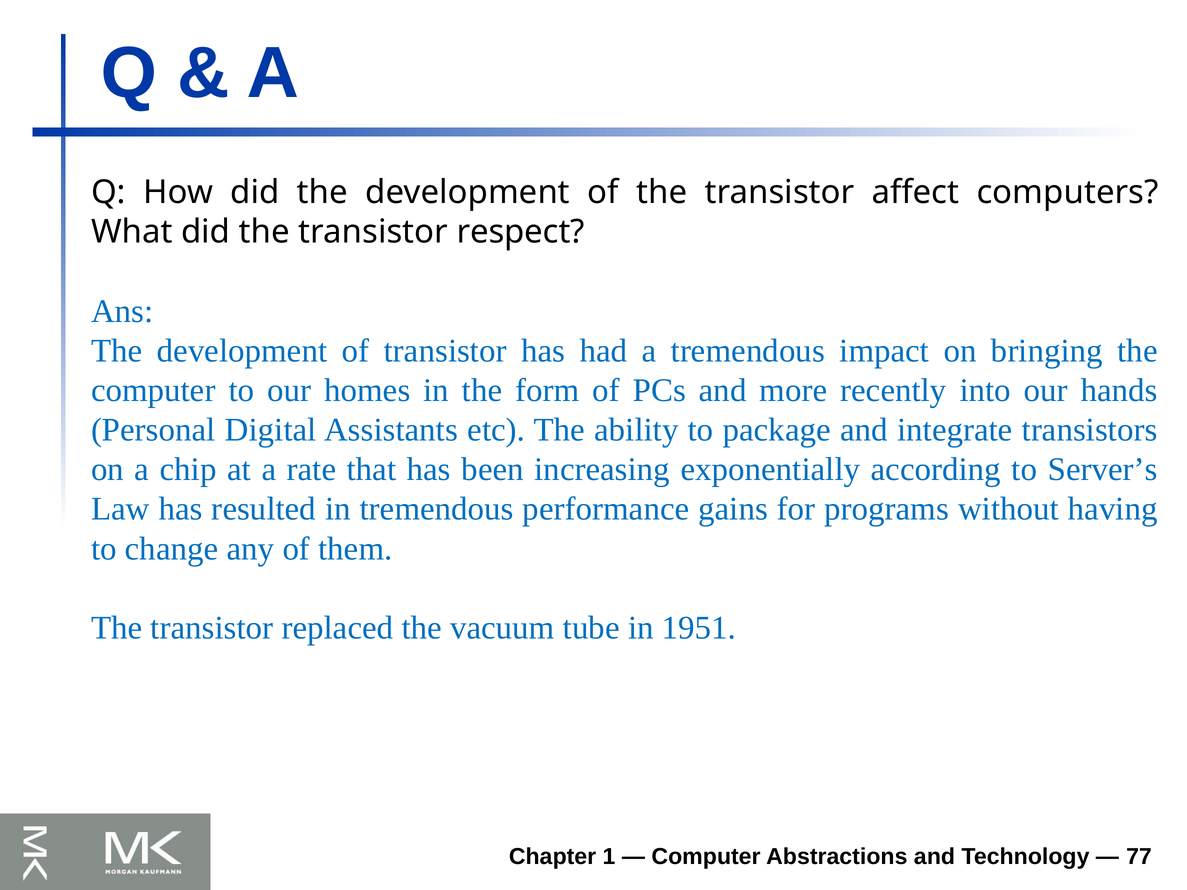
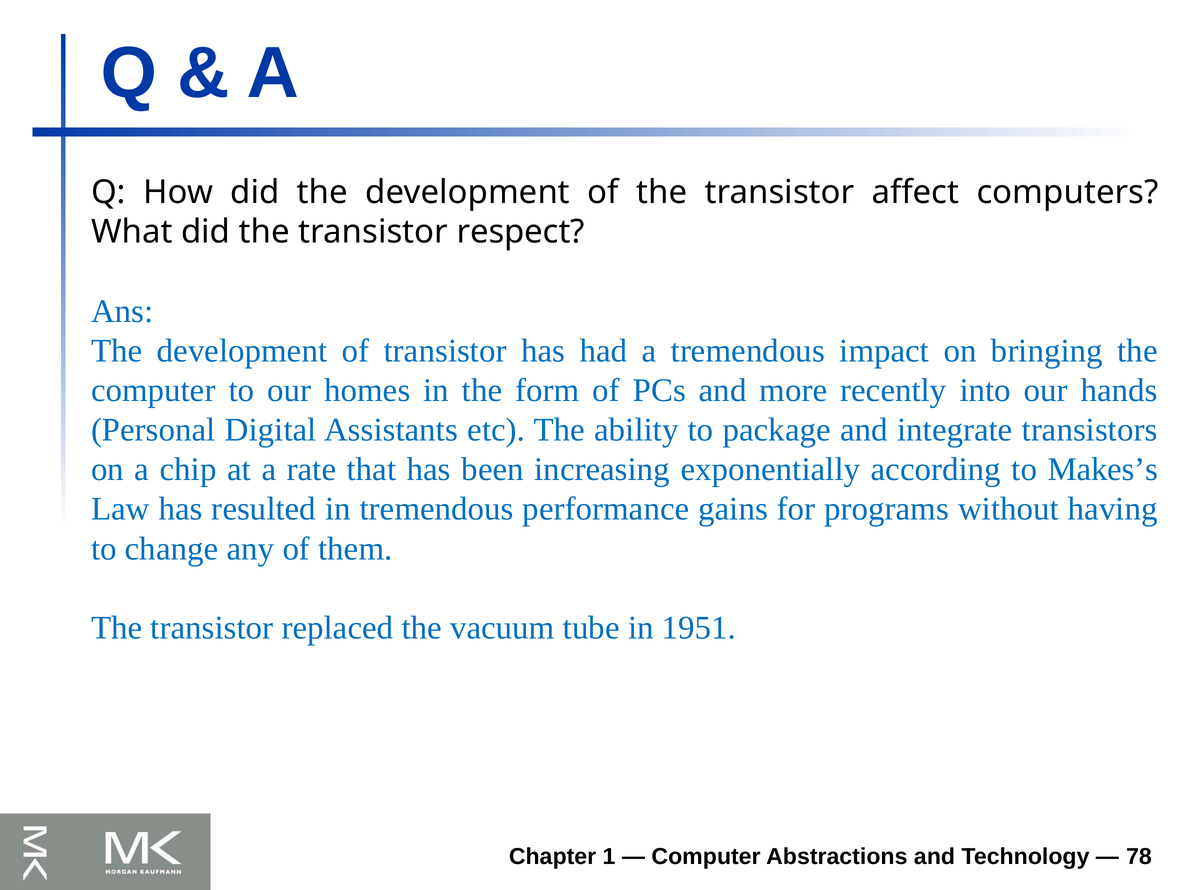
Server’s: Server’s -> Makes’s (1103, 470)
77: 77 -> 78 (1139, 857)
